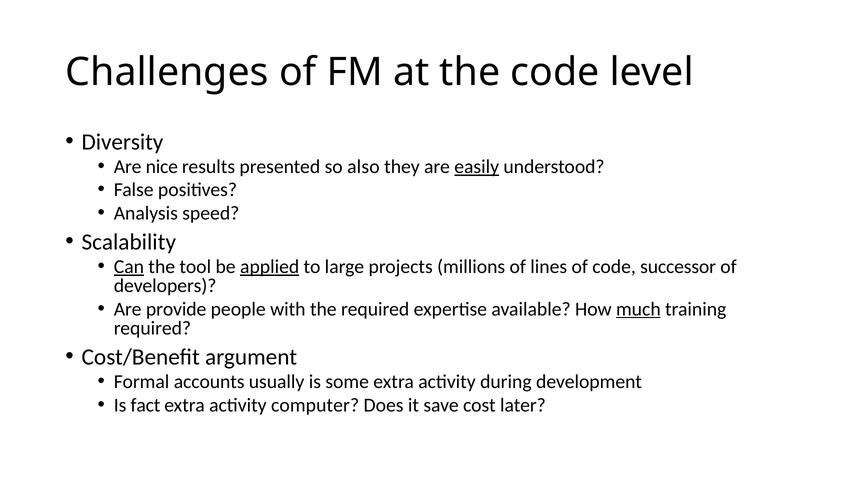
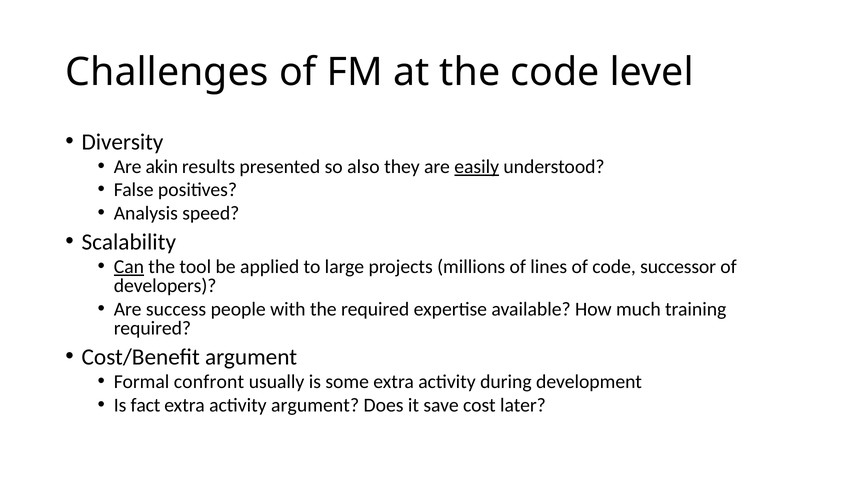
nice: nice -> akin (162, 167)
applied underline: present -> none (270, 267)
provide: provide -> success (176, 309)
much underline: present -> none (638, 309)
accounts: accounts -> confront (209, 382)
activity computer: computer -> argument (315, 405)
